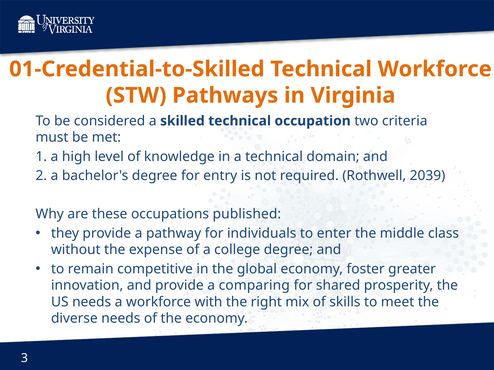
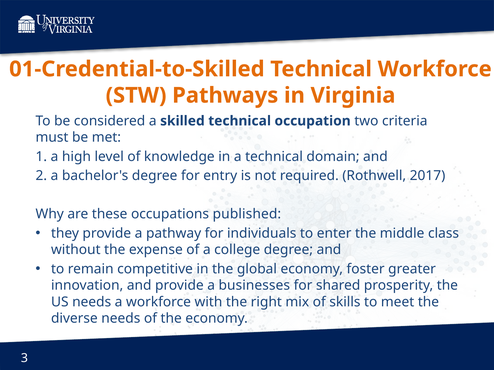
2039: 2039 -> 2017 (428, 176)
comparing: comparing -> businesses (254, 286)
